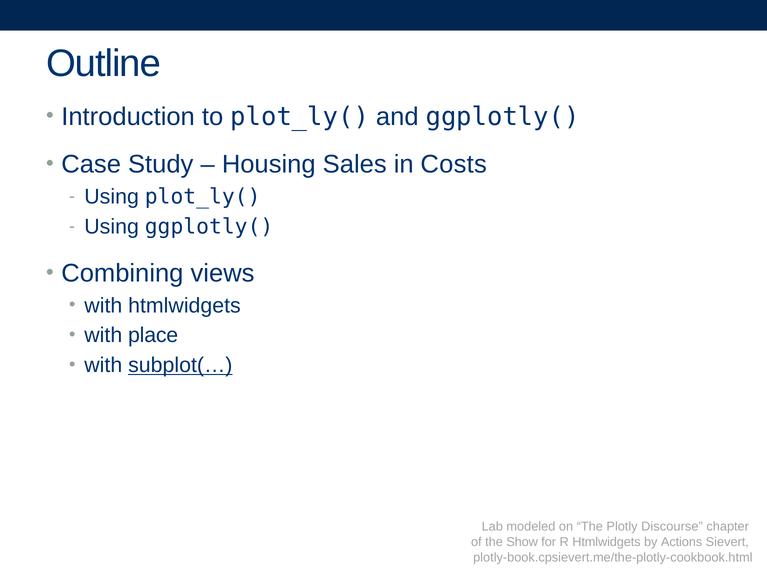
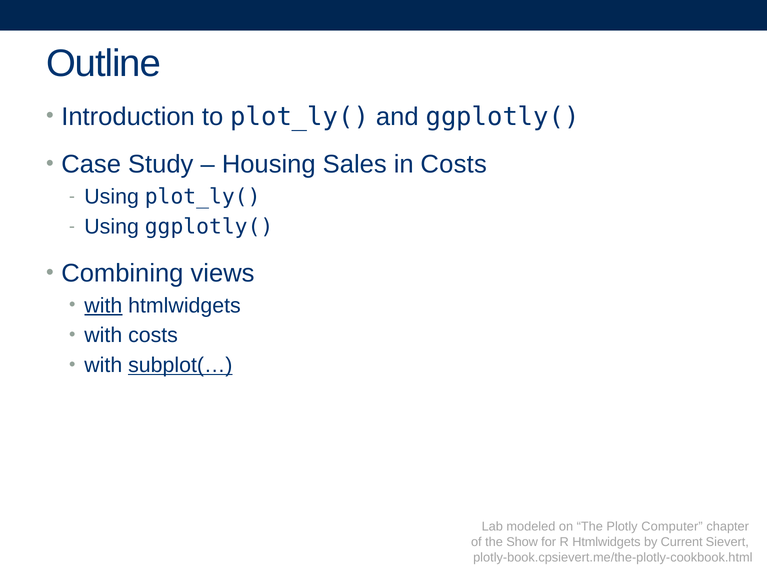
with underline: none -> present (103, 306)
with place: place -> costs (153, 336)
Discourse: Discourse -> Computer (672, 527)
Actions: Actions -> Current (682, 542)
